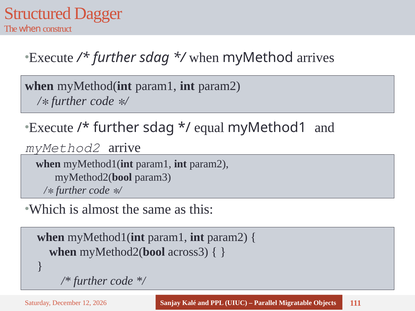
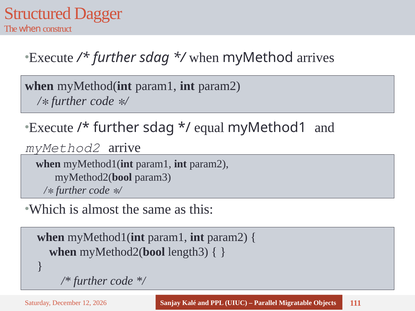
across3: across3 -> length3 (188, 252)
